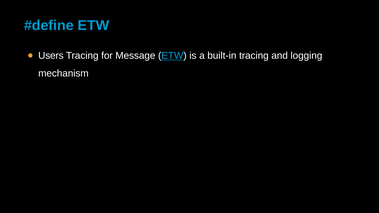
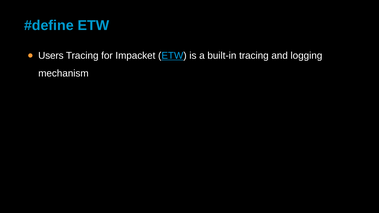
Message: Message -> Impacket (135, 56)
